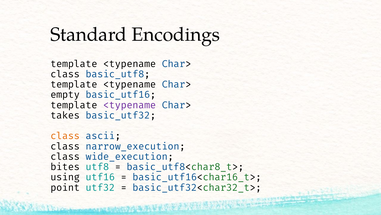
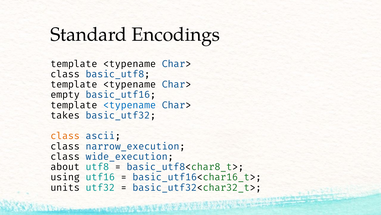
<typename colour: purple -> blue (130, 105)
bites: bites -> about (65, 167)
point: point -> units (65, 187)
